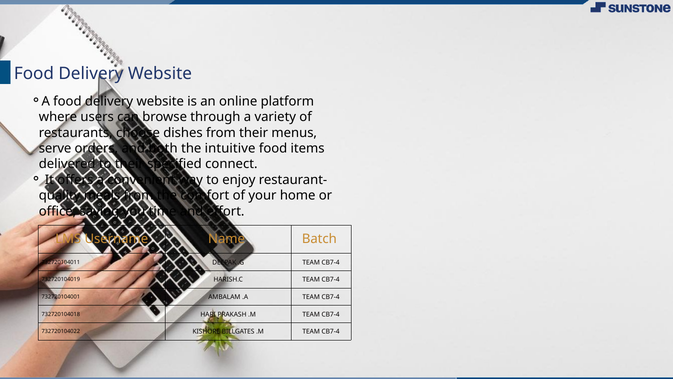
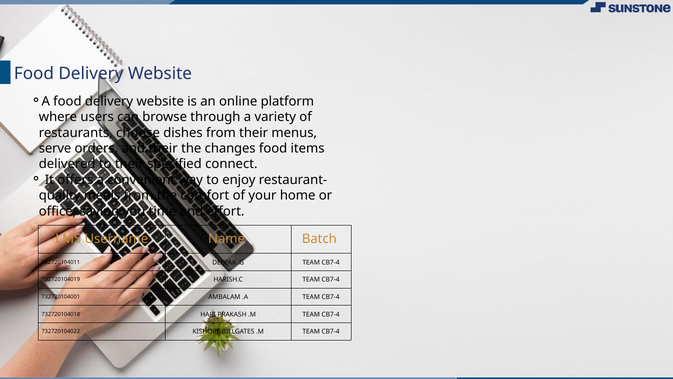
and both: both -> their (163, 148)
intuitive: intuitive -> changes (230, 148)
